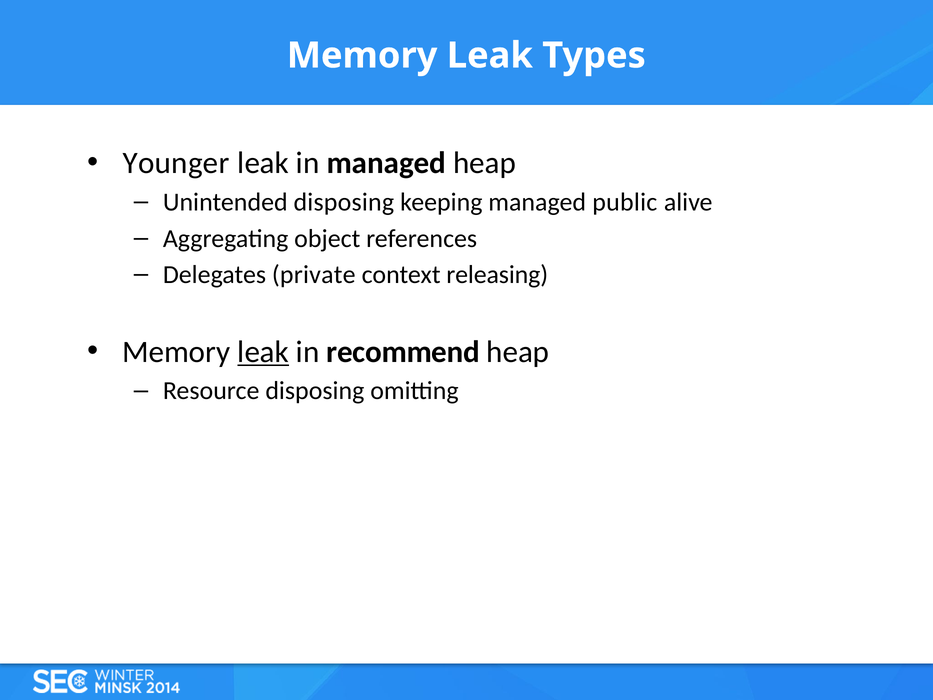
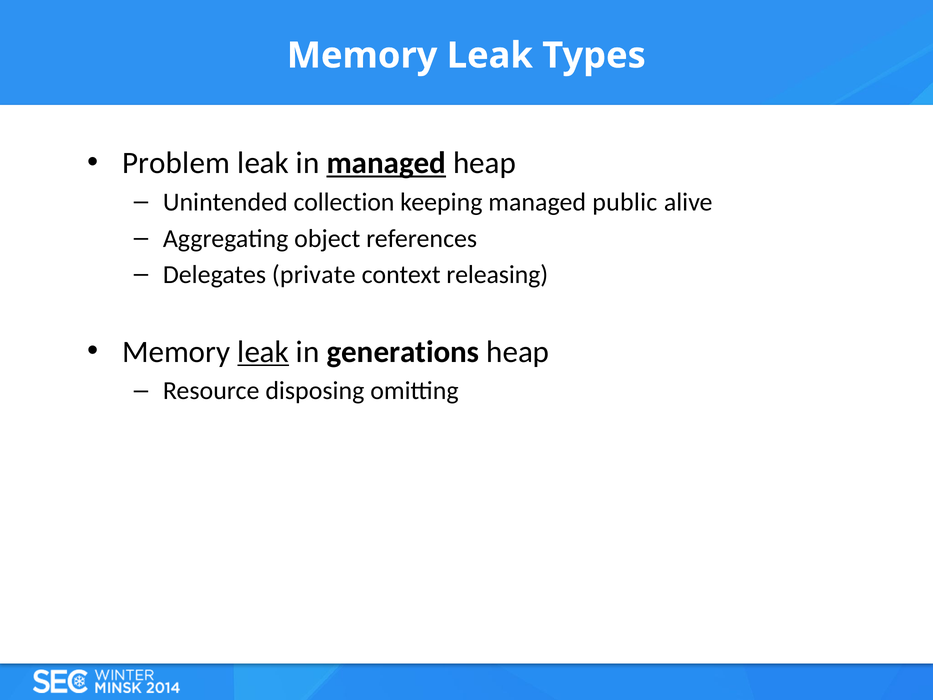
Younger: Younger -> Problem (176, 163)
managed underline: none -> present (386, 163)
Unintended disposing: disposing -> collection (344, 202)
recommend: recommend -> generations (403, 352)
